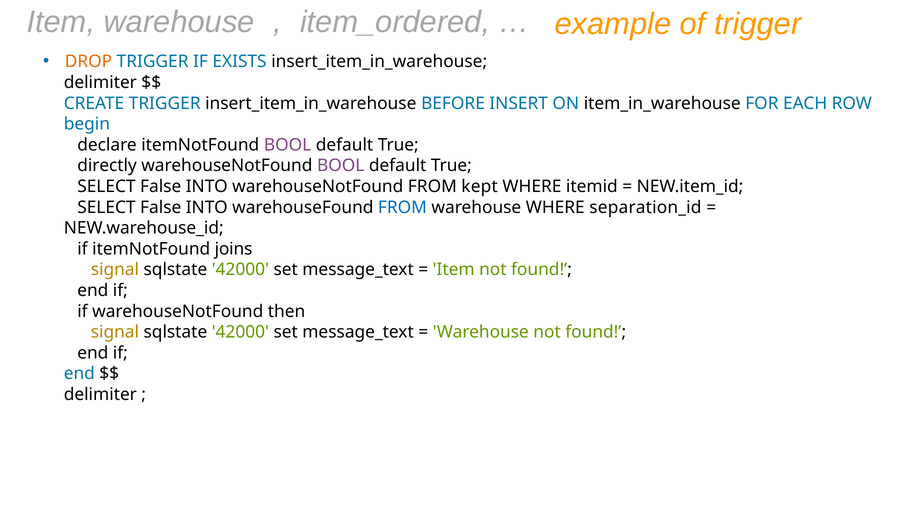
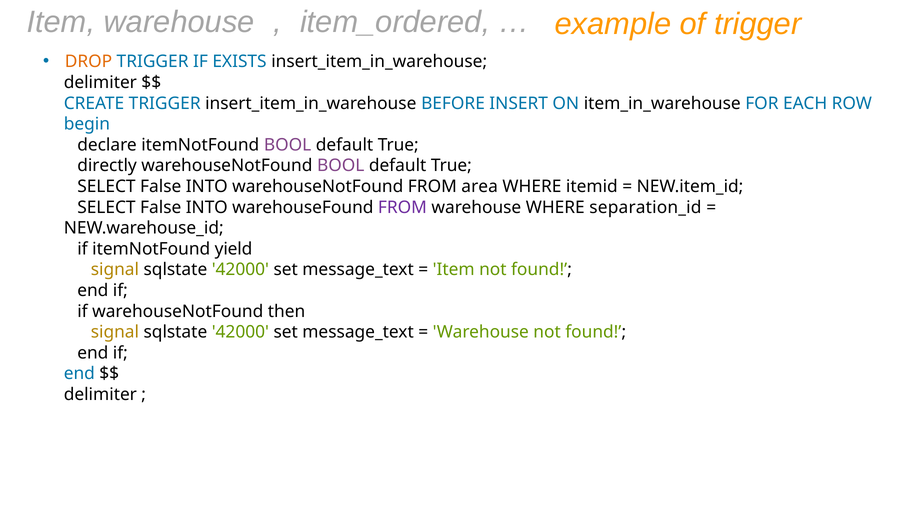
kept: kept -> area (480, 186)
FROM colour: blue -> purple (402, 207)
joins: joins -> yield (234, 249)
